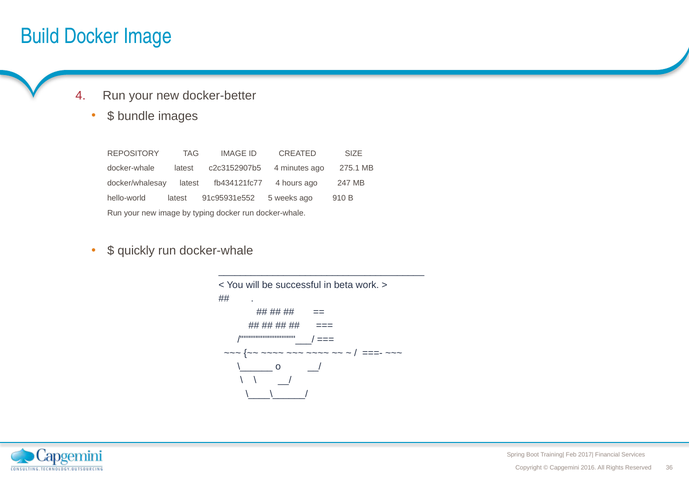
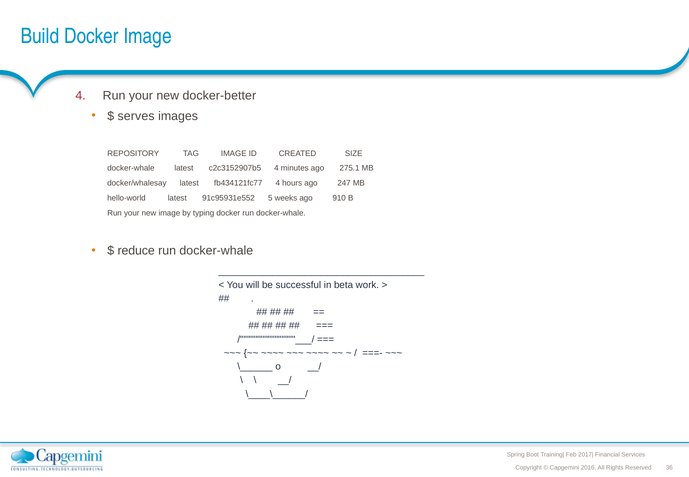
bundle: bundle -> serves (136, 116)
quickly: quickly -> reduce (136, 251)
